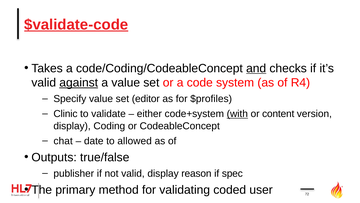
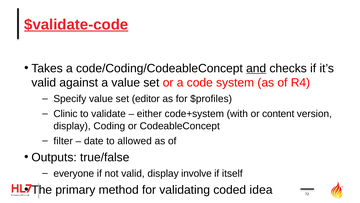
against underline: present -> none (79, 83)
with underline: present -> none (237, 114)
chat: chat -> filter (63, 141)
publisher: publisher -> everyone (74, 173)
reason: reason -> involve (196, 173)
spec: spec -> itself (232, 173)
user: user -> idea (261, 189)
